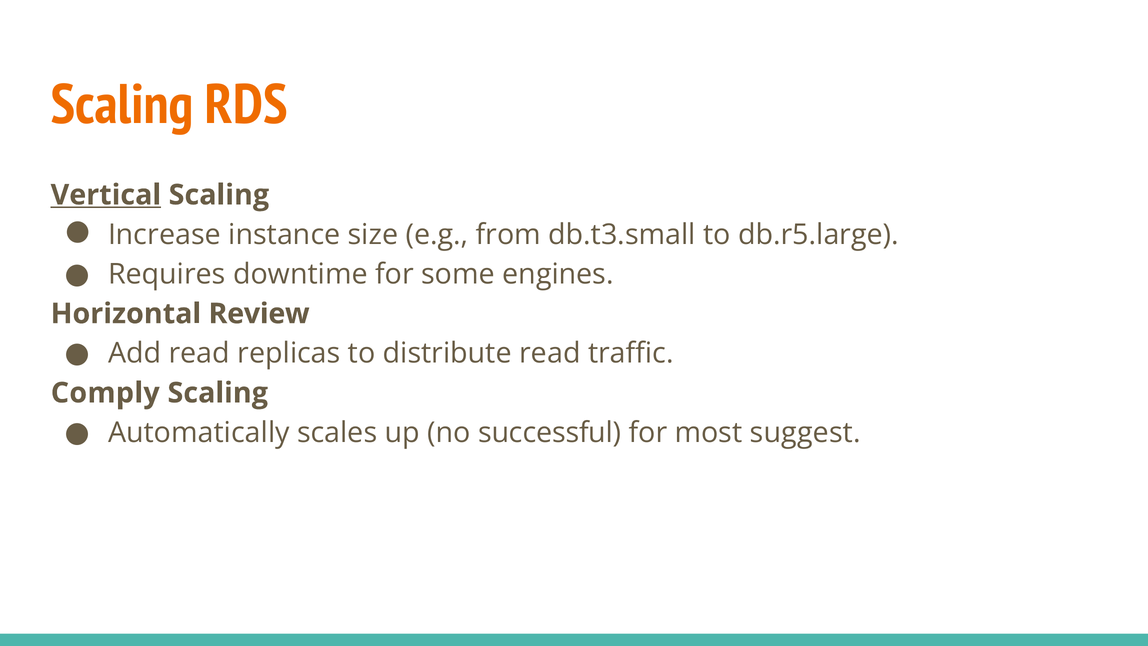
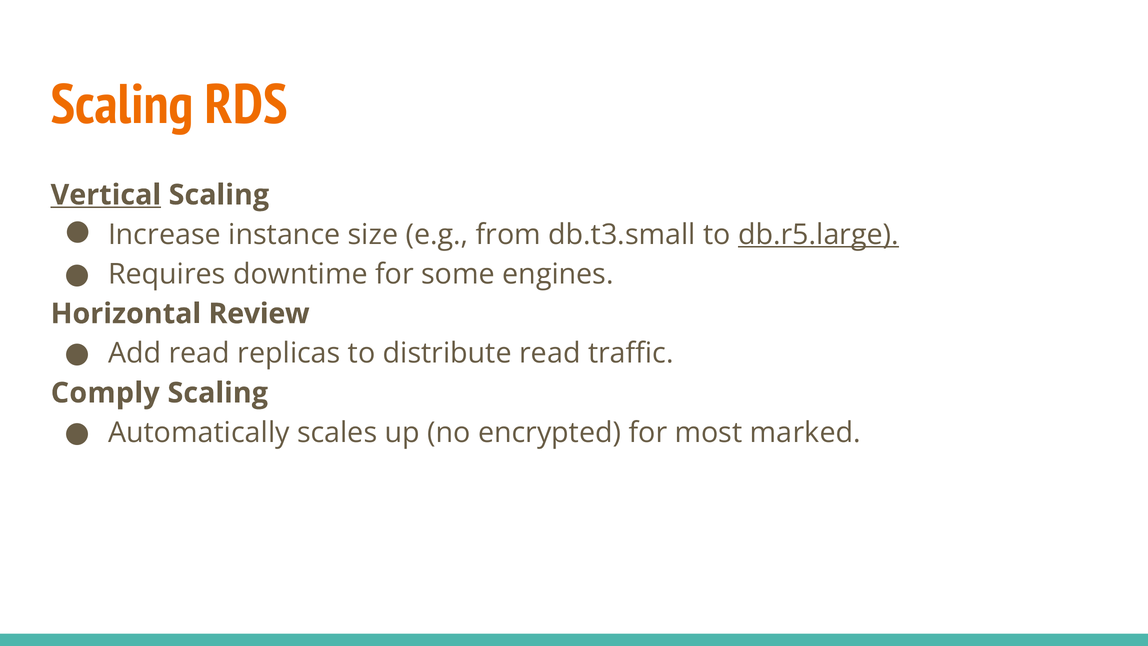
db.r5.large underline: none -> present (818, 234)
successful: successful -> encrypted (550, 432)
suggest: suggest -> marked (805, 432)
